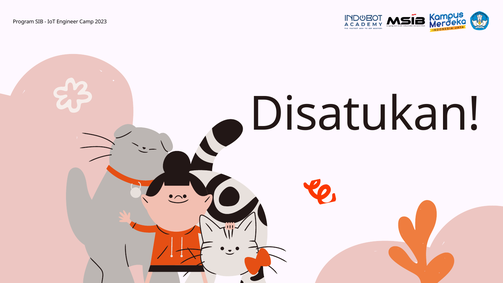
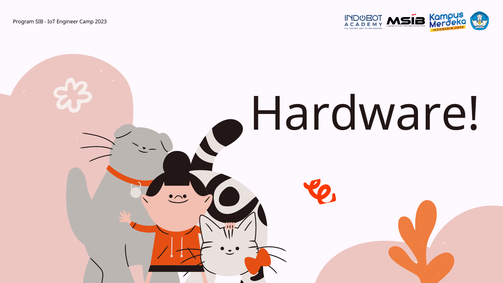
Disatukan: Disatukan -> Hardware (365, 114)
